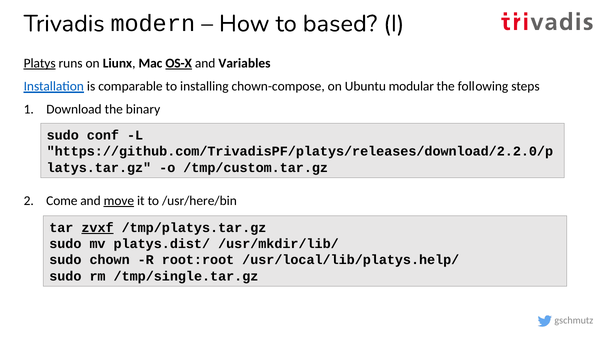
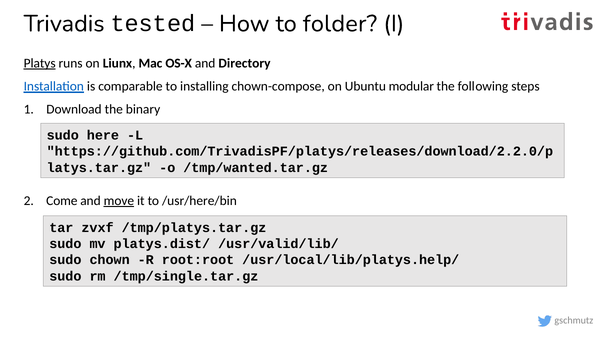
modern: modern -> tested (153, 24)
based: based -> folder (340, 24)
OS-X underline: present -> none (179, 63)
Variables: Variables -> Directory (245, 63)
conf: conf -> here (103, 136)
/tmp/custom.tar.gz: /tmp/custom.tar.gz -> /tmp/wanted.tar.gz (256, 168)
zvxf underline: present -> none (98, 228)
/usr/mkdir/lib/: /usr/mkdir/lib/ -> /usr/valid/lib/ (278, 244)
